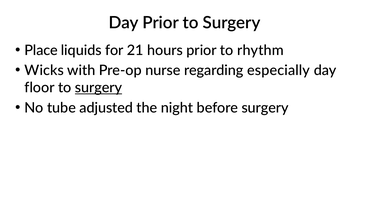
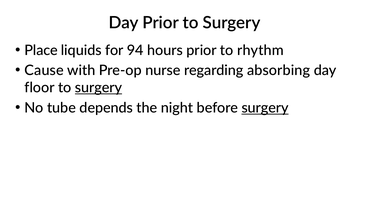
21: 21 -> 94 (135, 50)
Wicks: Wicks -> Cause (44, 71)
especially: especially -> absorbing (279, 71)
adjusted: adjusted -> depends (106, 108)
surgery underline: none -> present (265, 108)
